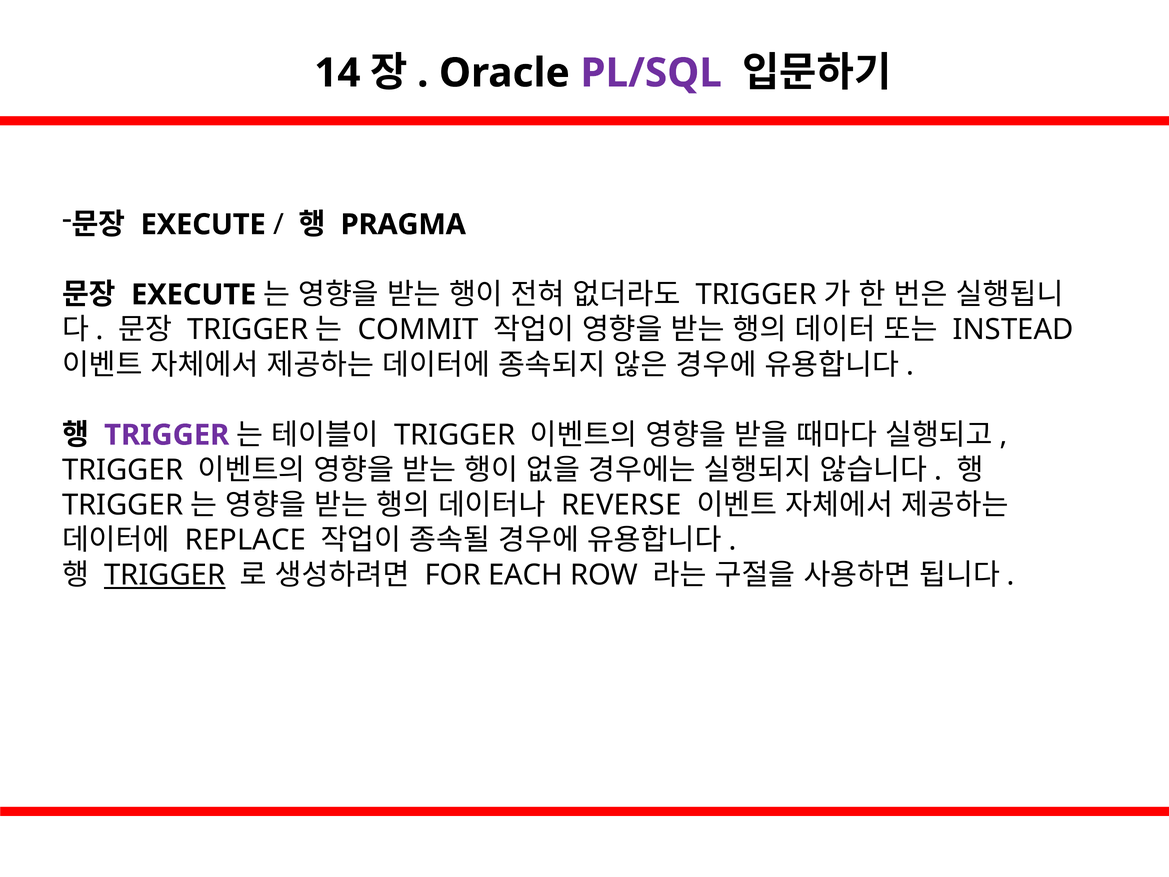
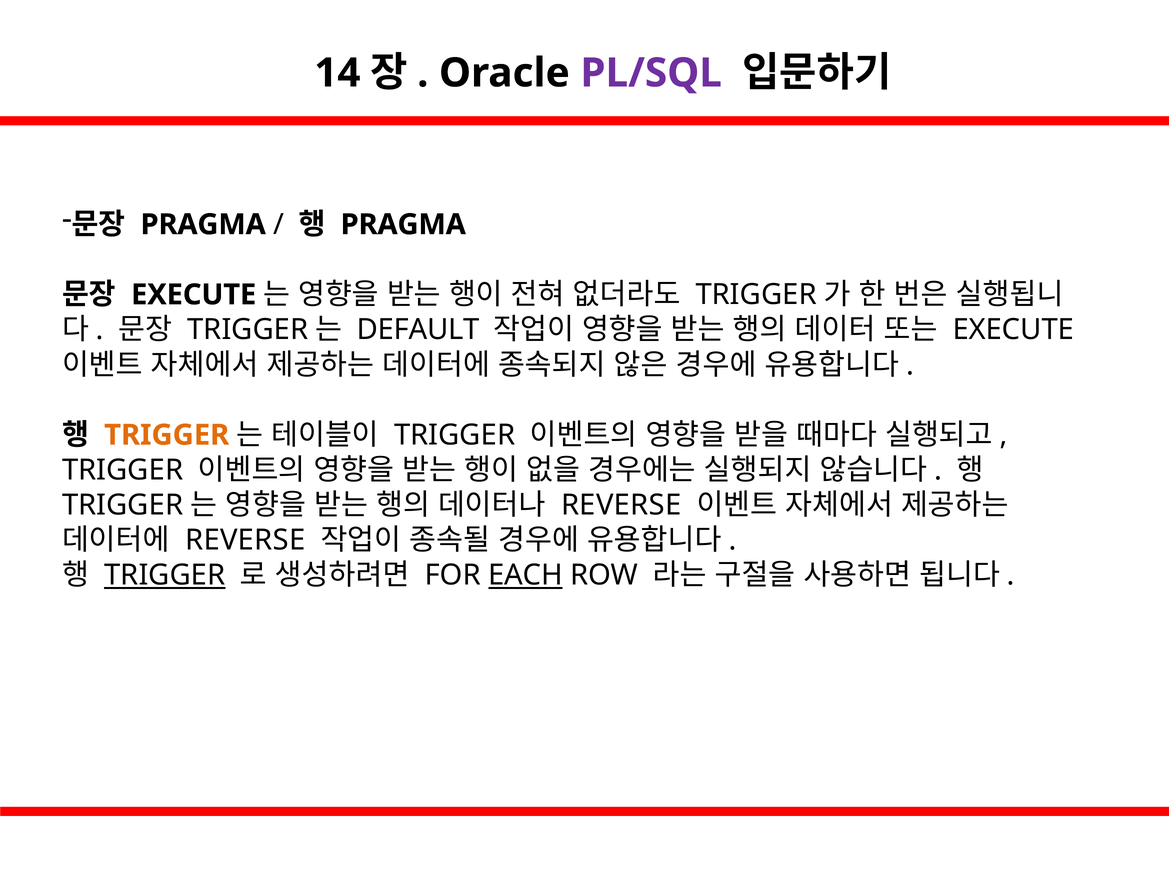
EXECUTE: EXECUTE -> PRAGMA (203, 224)
COMMIT: COMMIT -> DEFAULT (418, 330)
INSTEAD: INSTEAD -> EXECUTE (1013, 330)
TRIGGER colour: purple -> orange (167, 435)
REPLACE: REPLACE -> REVERSE (245, 540)
EACH underline: none -> present (526, 575)
